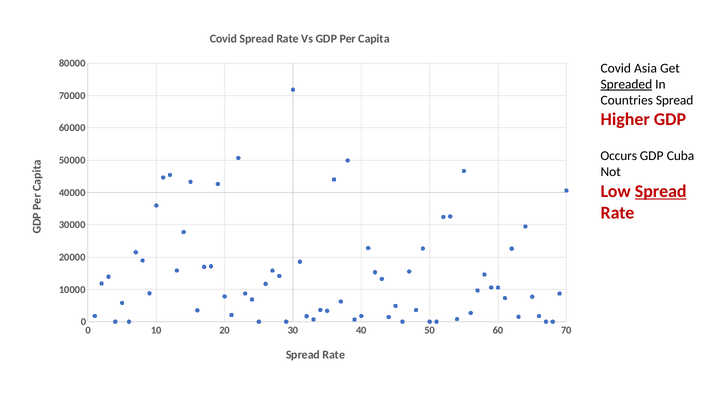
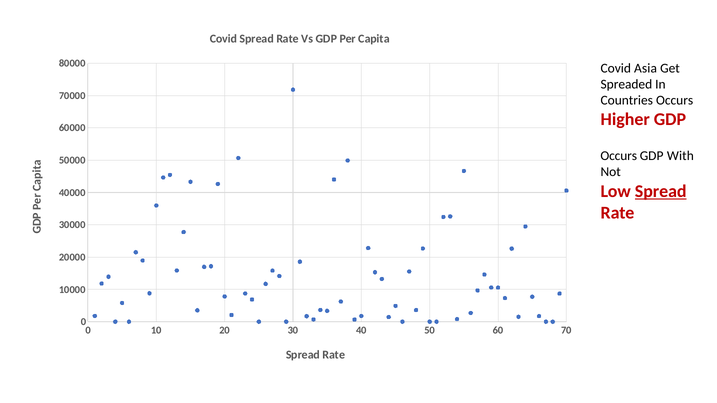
Spreaded underline: present -> none (626, 84)
Countries Spread: Spread -> Occurs (675, 100)
Cuba: Cuba -> With (680, 156)
